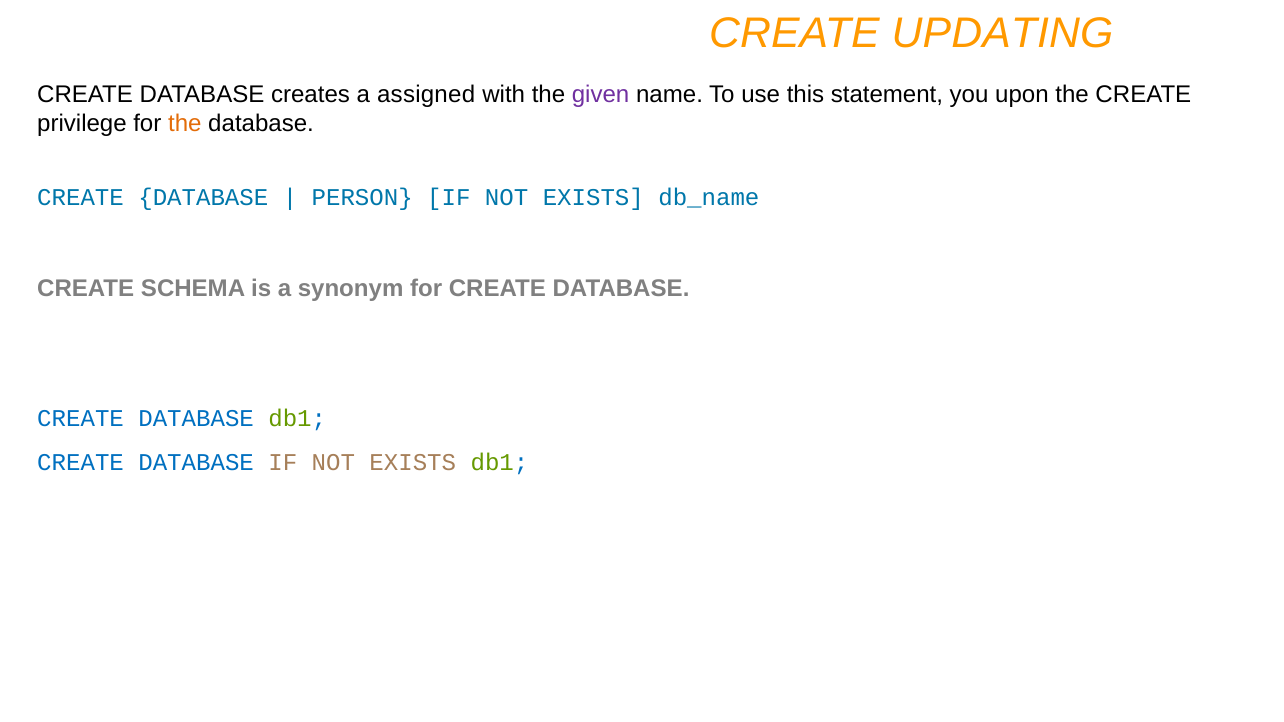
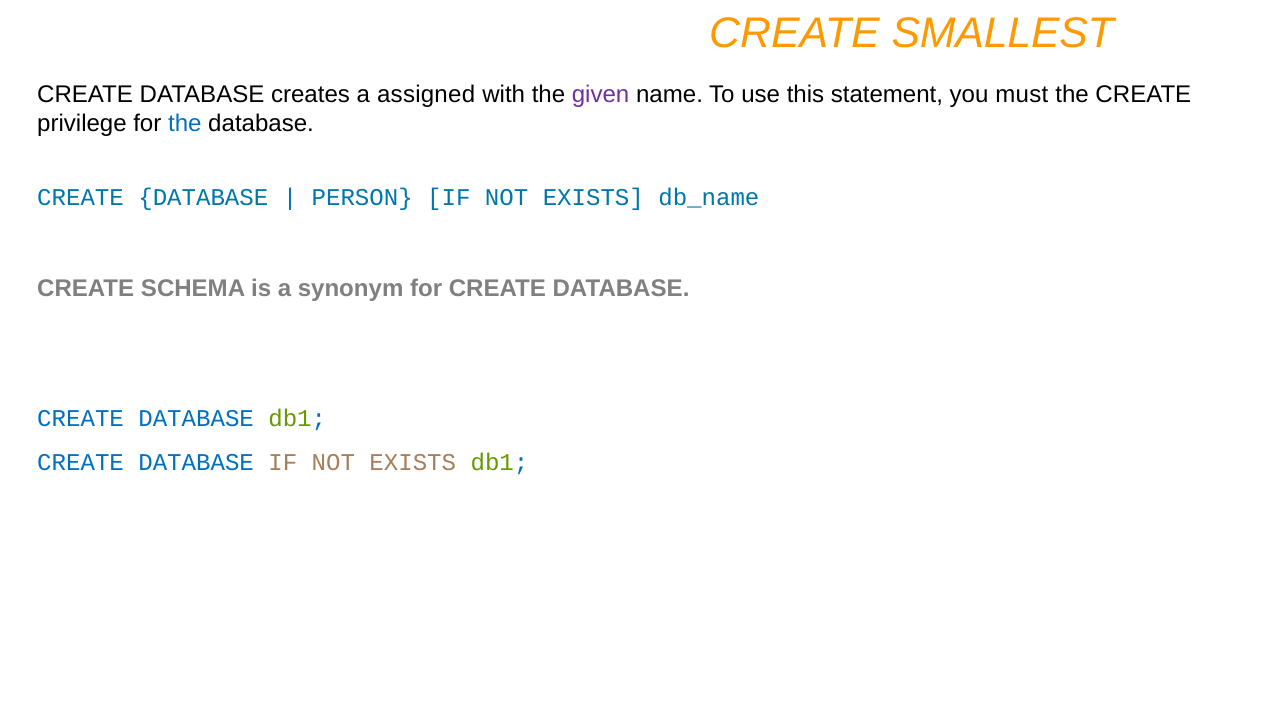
UPDATING: UPDATING -> SMALLEST (1003, 33)
upon: upon -> must (1022, 95)
the colour: orange -> blue (185, 124)
